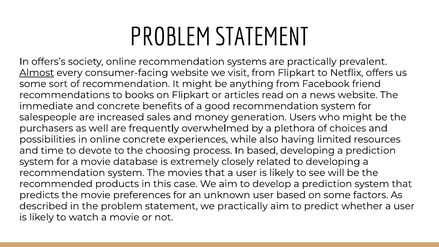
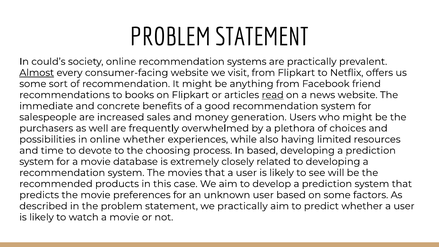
offers’s: offers’s -> could’s (48, 62)
read underline: none -> present (273, 95)
online concrete: concrete -> whether (144, 139)
